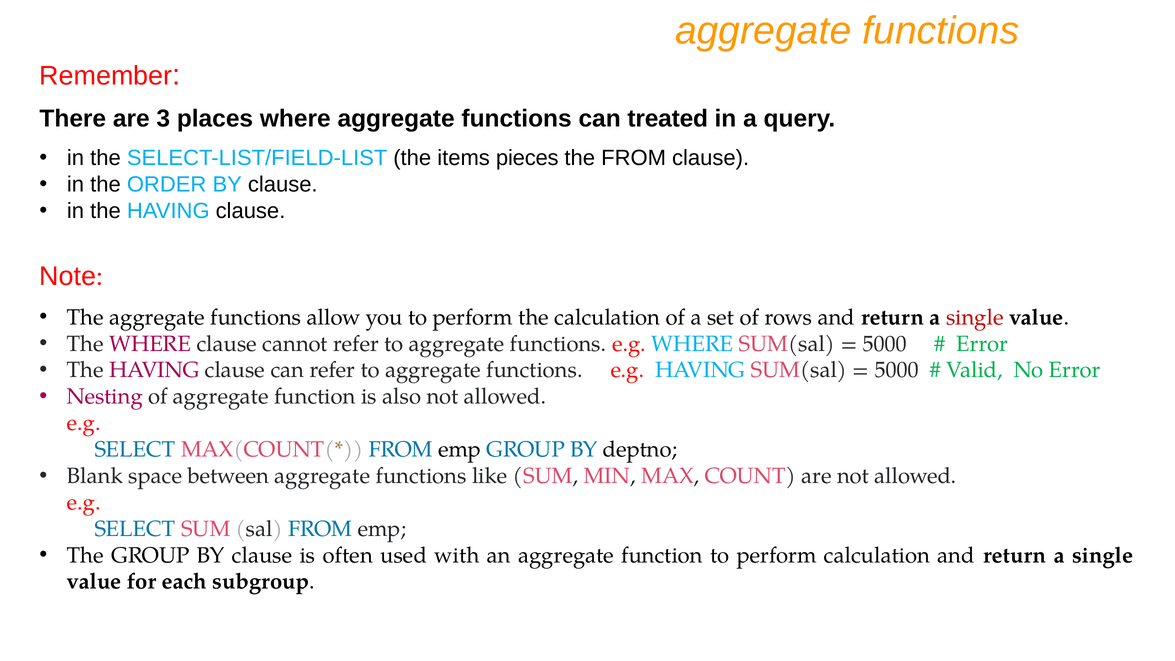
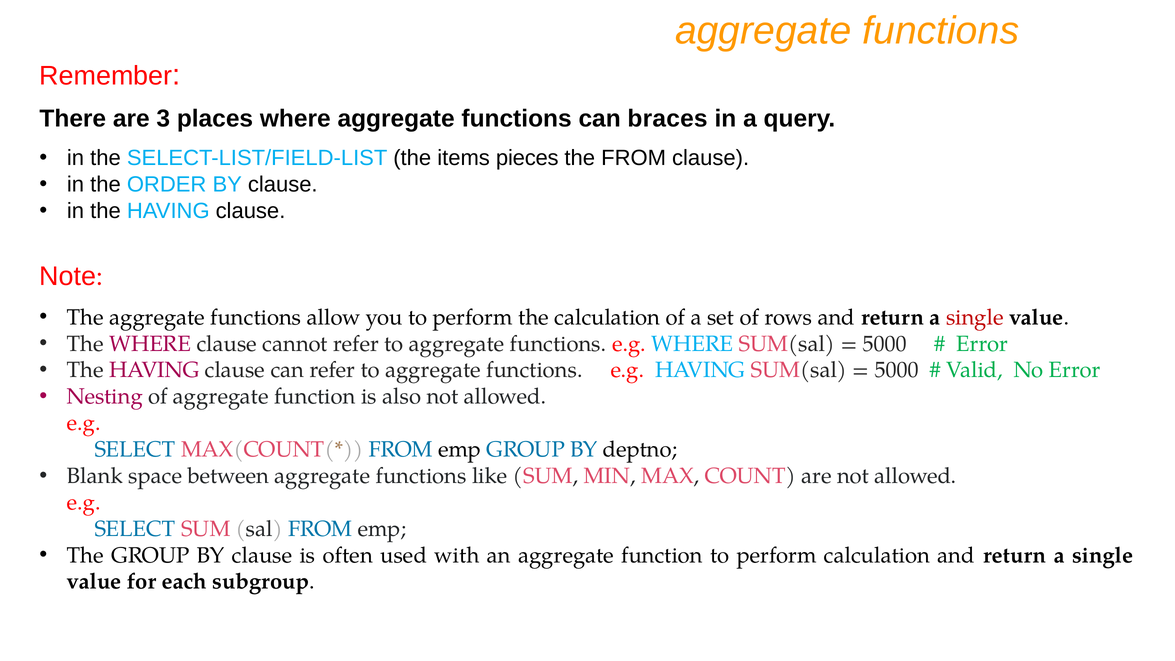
treated: treated -> braces (668, 119)
